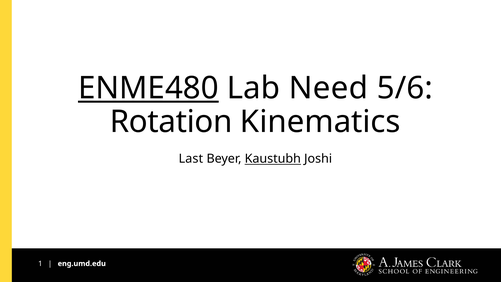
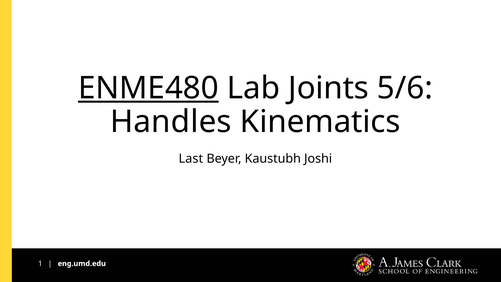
Need: Need -> Joints (329, 88)
Rotation: Rotation -> Handles (171, 122)
Kaustubh underline: present -> none (273, 159)
